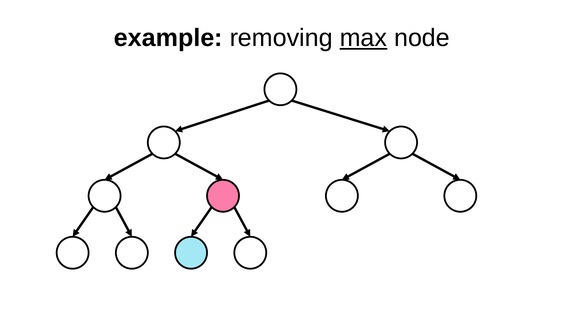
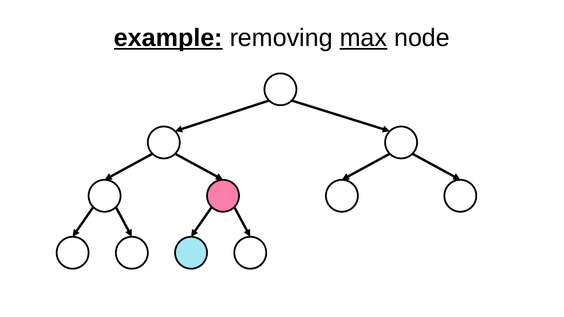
example underline: none -> present (168, 38)
